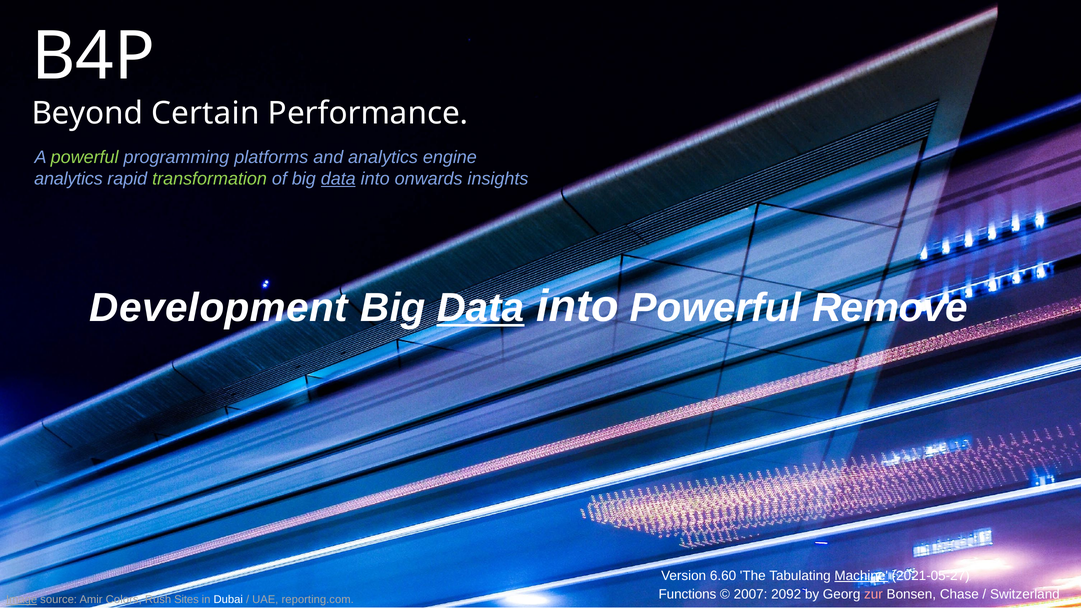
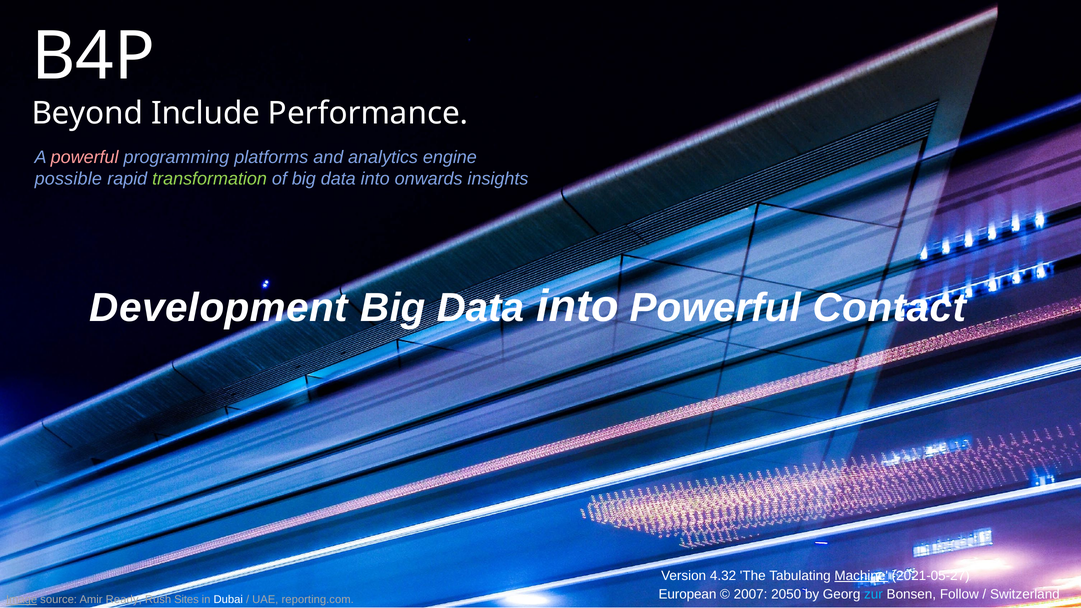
Certain: Certain -> Include (206, 114)
powerful colour: light green -> pink (85, 157)
analytics: analytics -> possible (68, 179)
data underline: present -> none (338, 179)
Data underline: present -> none (481, 308)
Remove: Remove -> Contact (889, 308)
6.60: 6.60 -> 4.32 (723, 576)
Functions: Functions -> European (687, 594)
2092: 2092 -> 2050 (786, 594)
zur colour: pink -> light blue (873, 594)
Chase: Chase -> Follow (959, 594)
Colors: Colors -> Ready (124, 600)
